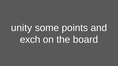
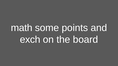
unity: unity -> math (22, 28)
